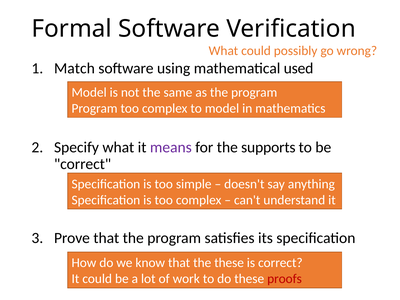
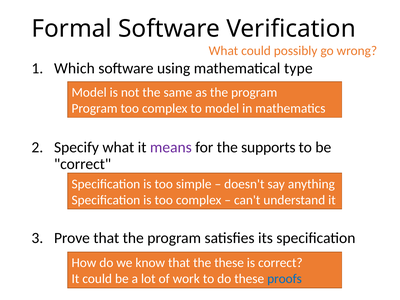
Match: Match -> Which (74, 68)
used: used -> type (298, 68)
proofs colour: red -> blue (285, 279)
